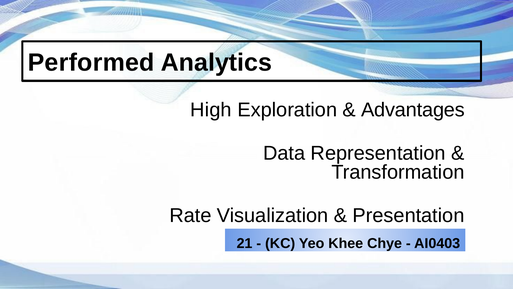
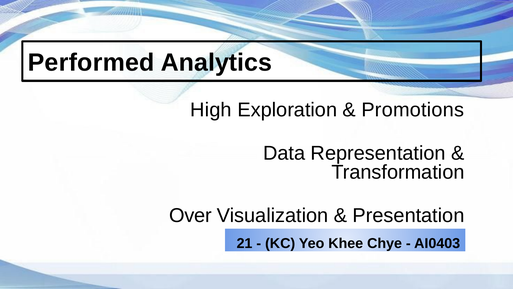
Advantages: Advantages -> Promotions (413, 110)
Rate: Rate -> Over (191, 215)
